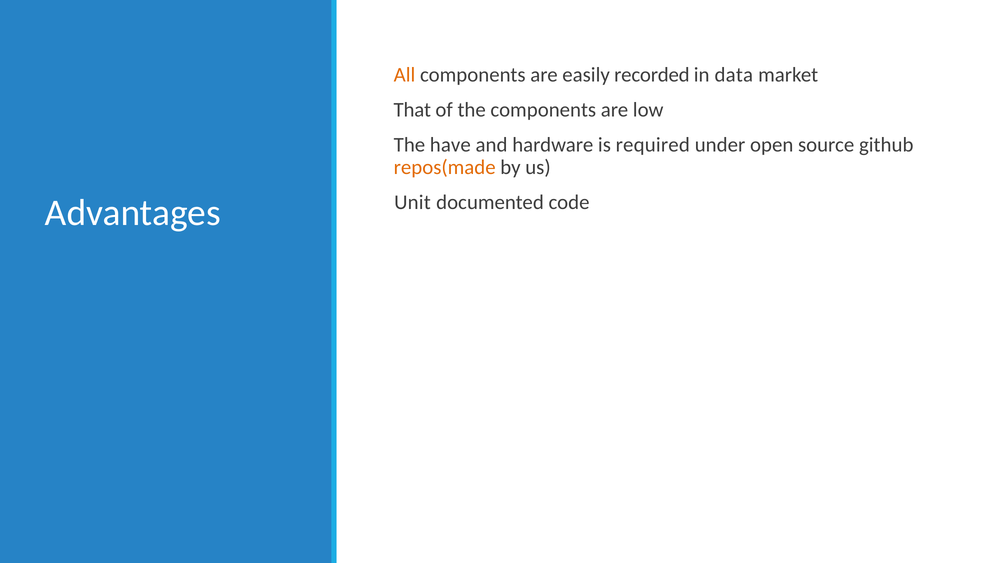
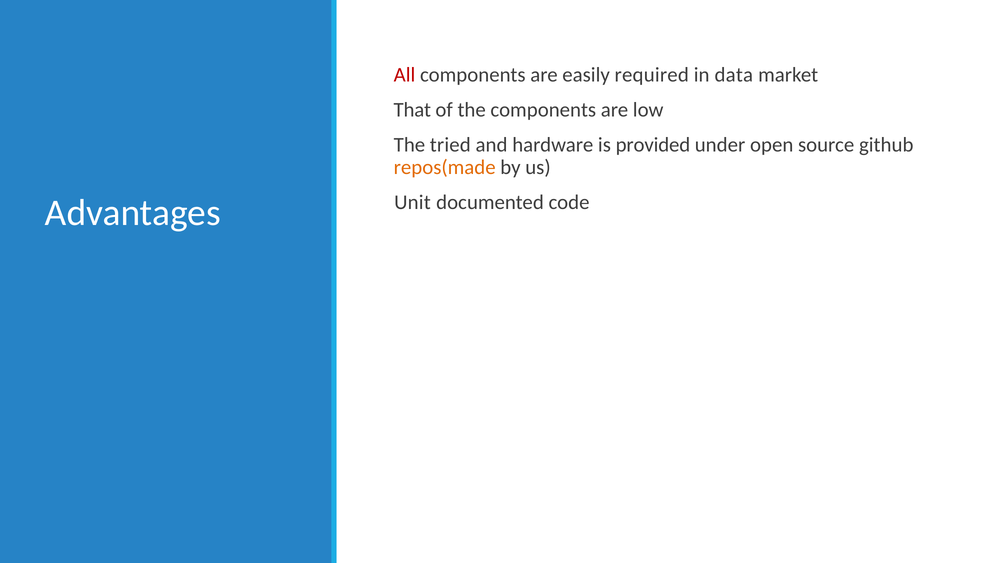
All colour: orange -> red (405, 75)
recorded: recorded -> required (652, 75)
have: have -> tried (450, 145)
required: required -> provided (653, 145)
